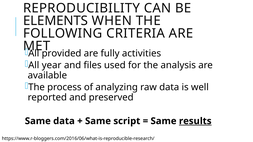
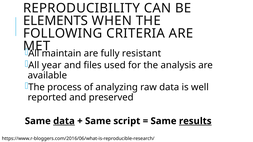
provided: provided -> maintain (62, 53)
activities: activities -> resistant (142, 53)
data underline: none -> present (64, 121)
